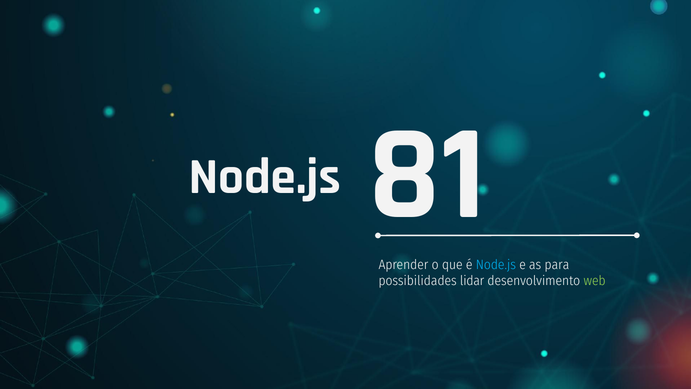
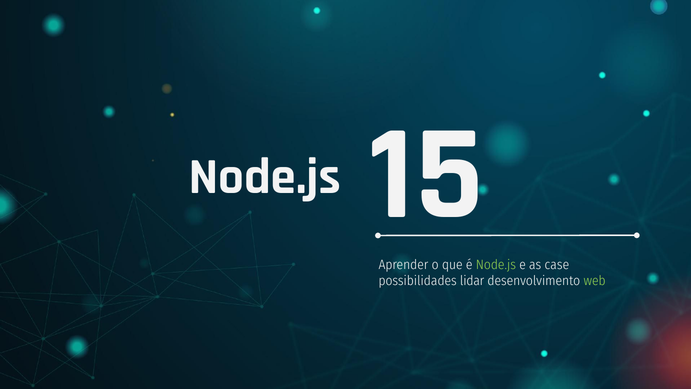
81: 81 -> 15 (427, 173)
Node.js colour: light blue -> light green (496, 265)
para: para -> case (557, 265)
